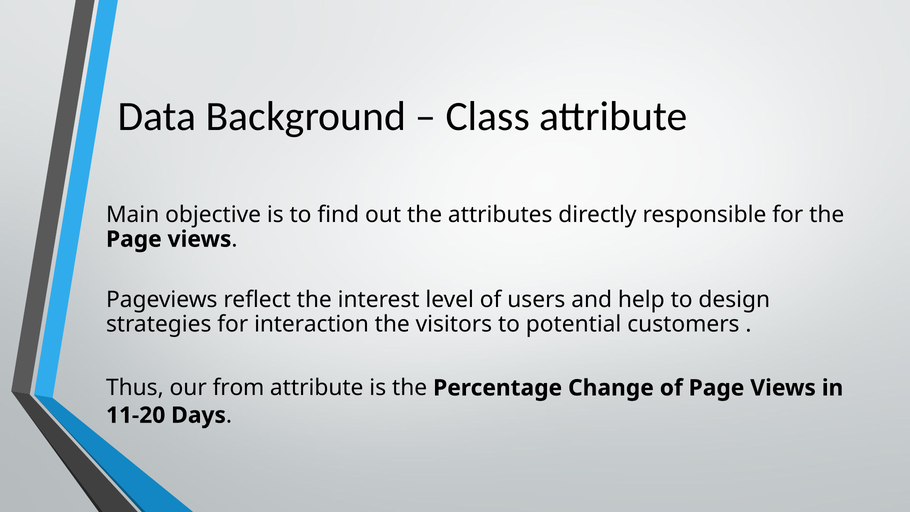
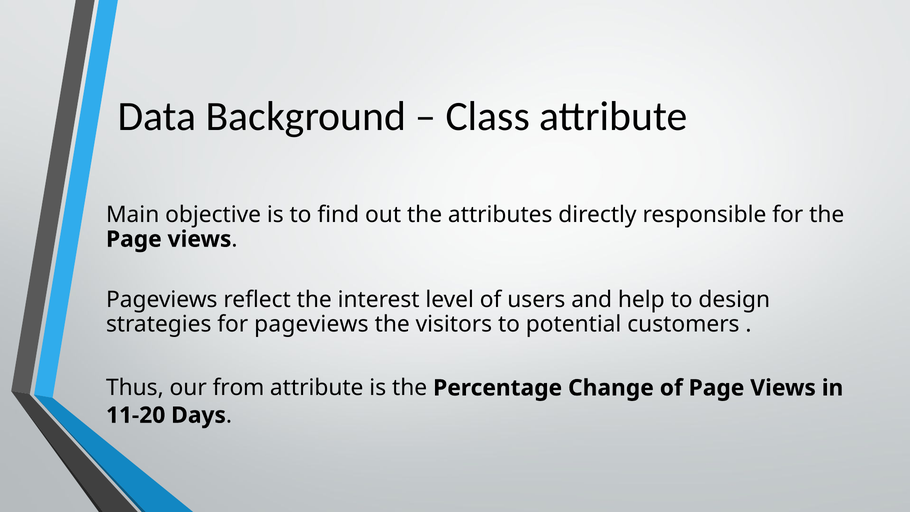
for interaction: interaction -> pageviews (311, 324)
